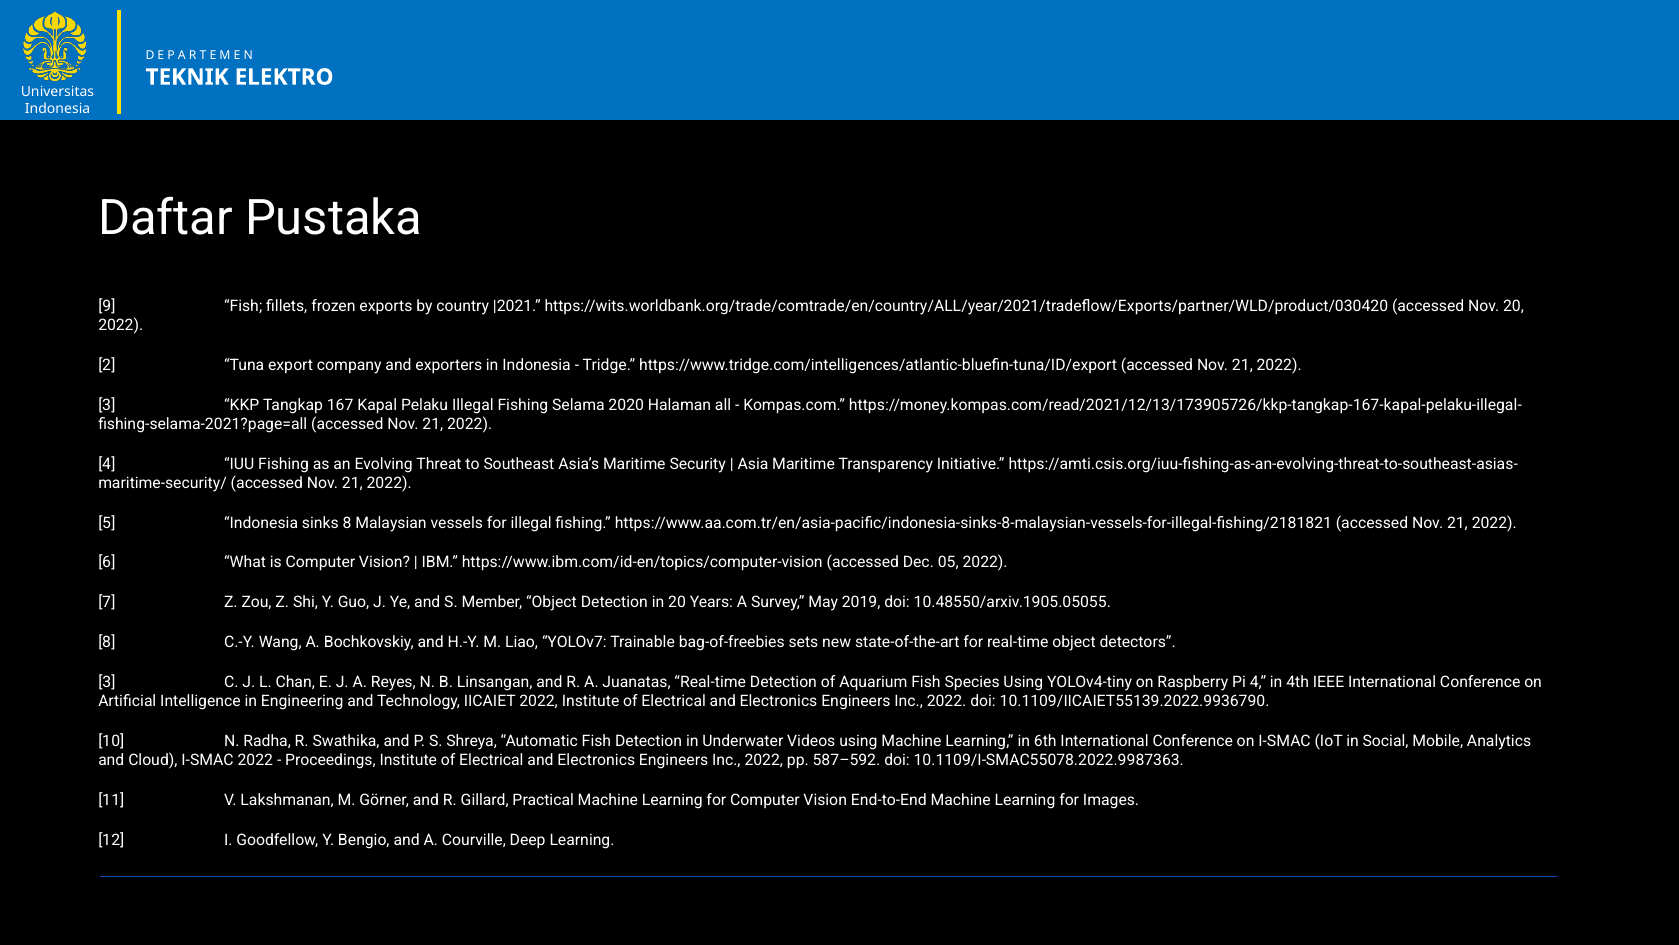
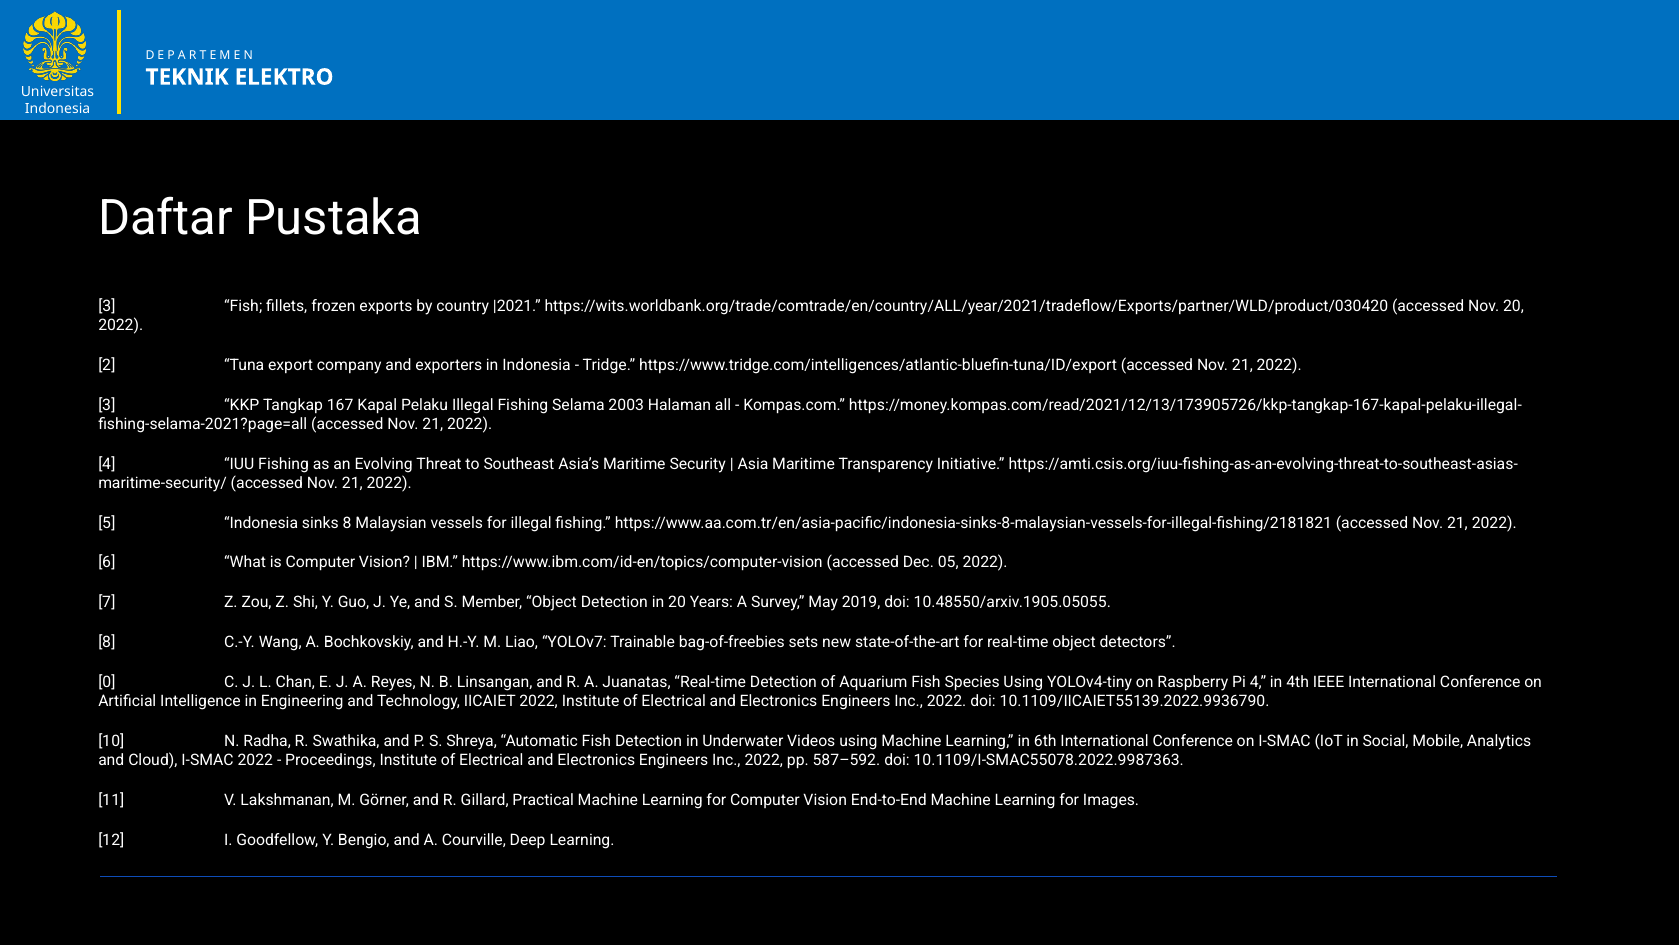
9: 9 -> 3 (107, 306)
2020: 2020 -> 2003 (626, 405)
3: 3 -> 0 (107, 682)
